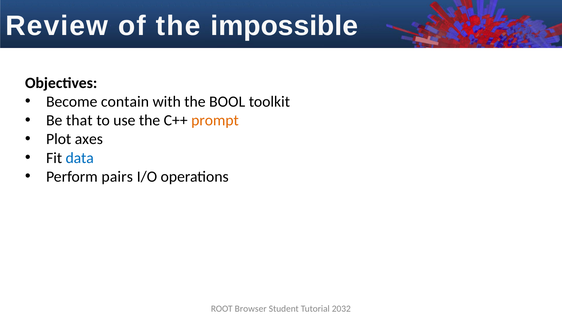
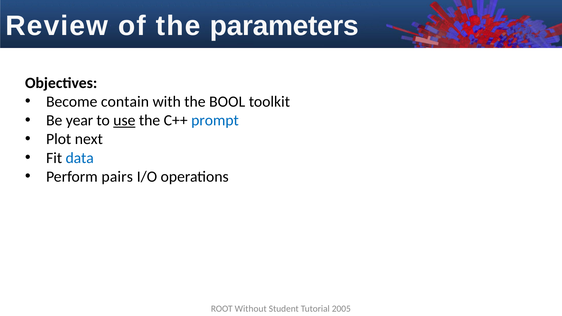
impossible: impossible -> parameters (284, 26)
that: that -> year (79, 120)
use underline: none -> present (124, 120)
prompt colour: orange -> blue (215, 120)
axes: axes -> next (89, 139)
Browser: Browser -> Without (251, 309)
2032: 2032 -> 2005 (341, 309)
